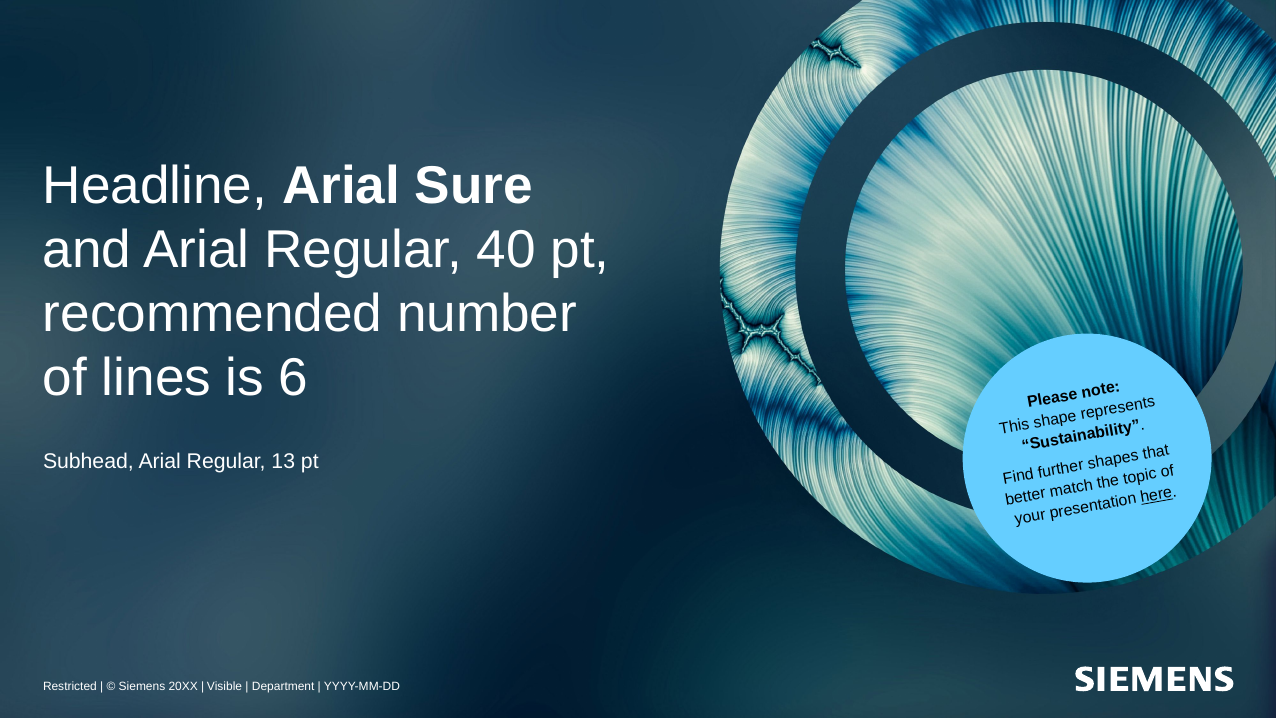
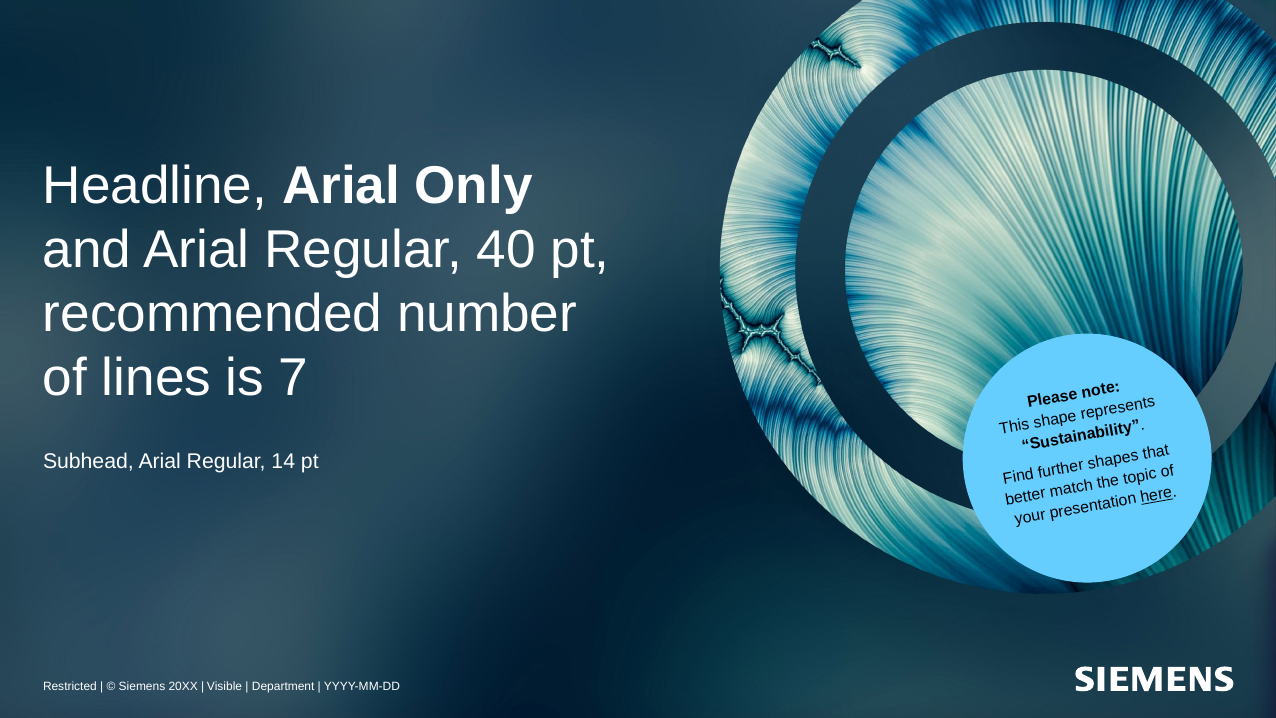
Sure: Sure -> Only (474, 186)
6: 6 -> 7 (294, 377)
13: 13 -> 14 (283, 461)
